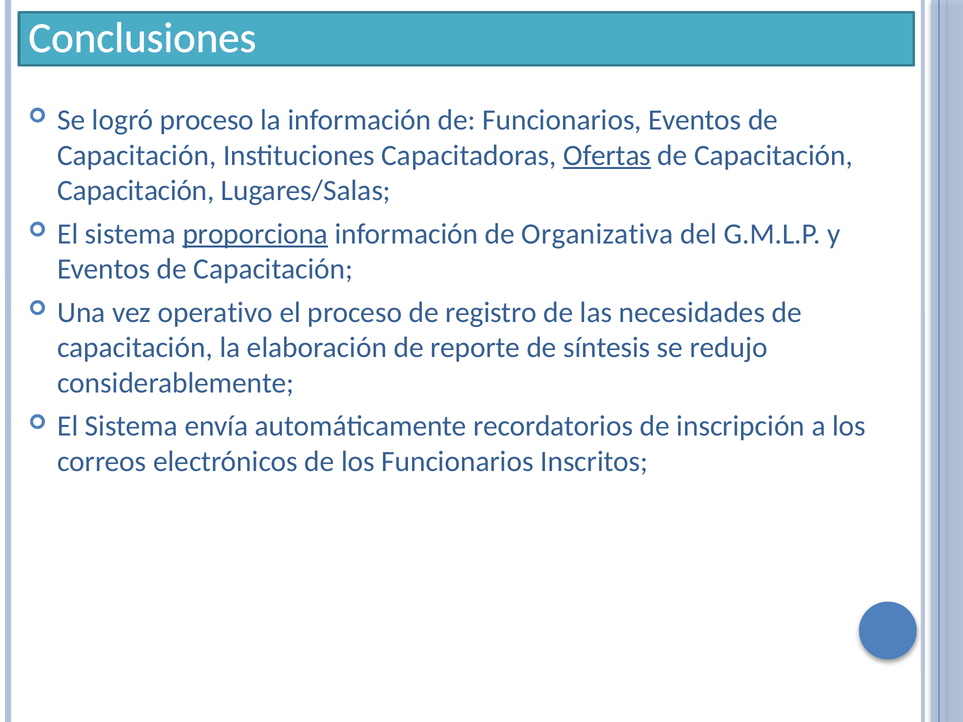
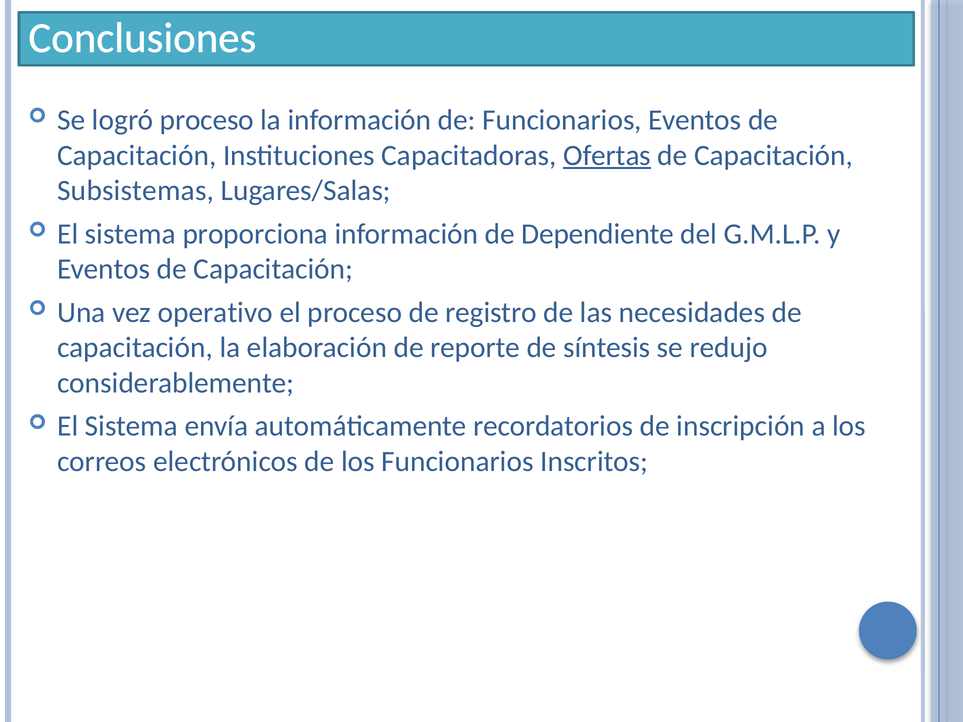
Capacitación: Capacitación -> Subsistemas (136, 191)
proporciona underline: present -> none (255, 234)
Organizativa: Organizativa -> Dependiente (598, 234)
